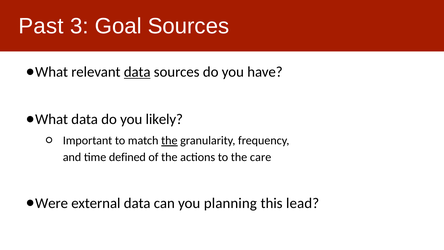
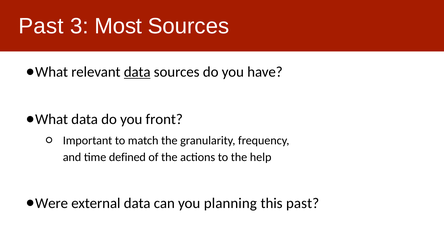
Goal: Goal -> Most (118, 26)
likely: likely -> front (164, 119)
the underline: present -> none (169, 140)
care: care -> help (261, 157)
this lead: lead -> past (303, 203)
